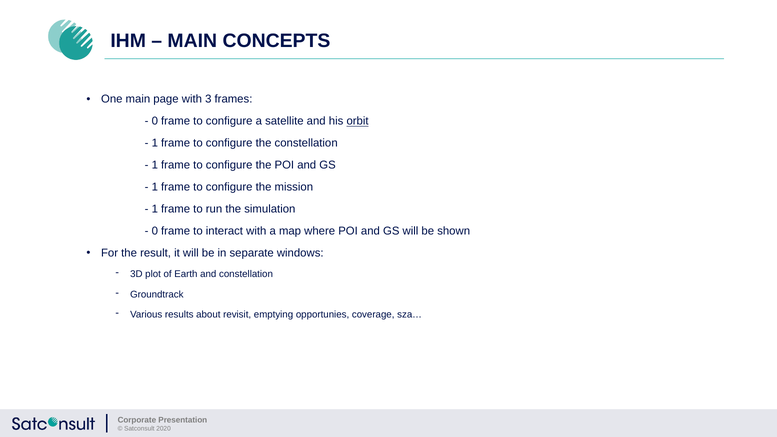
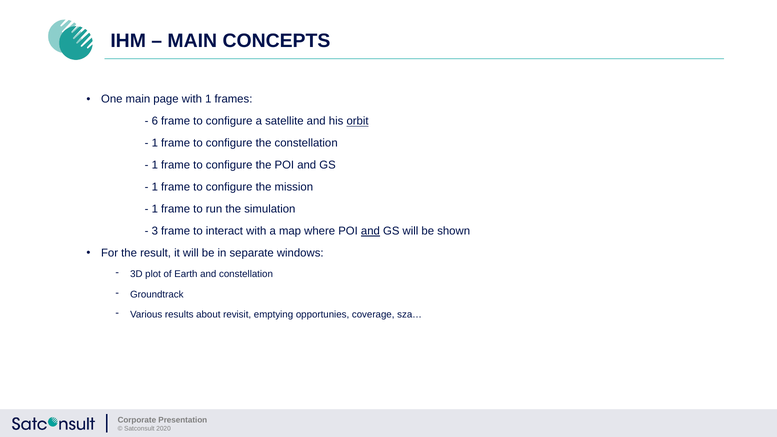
with 3: 3 -> 1 (208, 99)
0: 0 -> 6 (155, 121)
0: 0 -> 3 (155, 231)
and underline: none -> present (370, 231)
